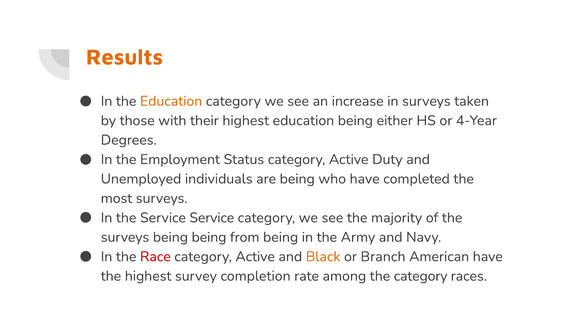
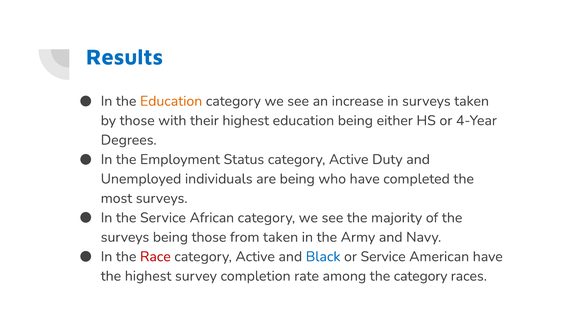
Results colour: orange -> blue (124, 57)
Service Service: Service -> African (212, 217)
being being: being -> those (209, 237)
from being: being -> taken (281, 237)
Black colour: orange -> blue (323, 256)
or Branch: Branch -> Service (383, 256)
